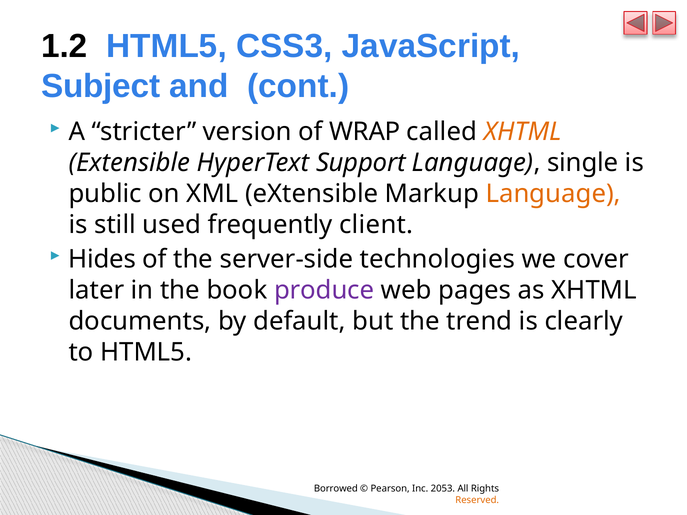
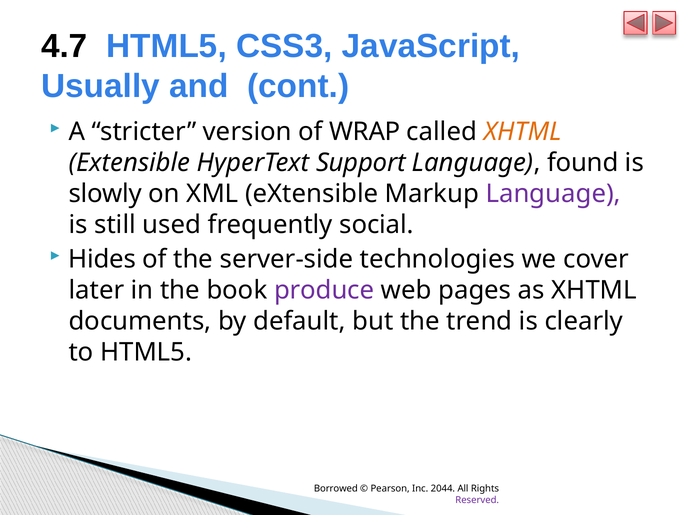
1.2: 1.2 -> 4.7 (64, 46)
Subject: Subject -> Usually (101, 86)
single: single -> found (583, 163)
public: public -> slowly (105, 194)
Language colour: orange -> purple (553, 194)
client: client -> social (376, 225)
2053: 2053 -> 2044 (443, 489)
Reserved colour: orange -> purple (477, 500)
